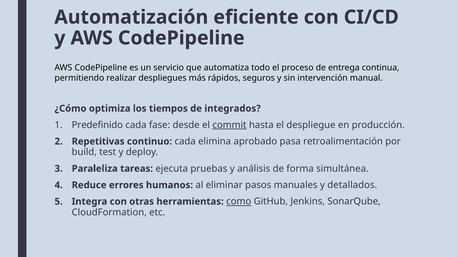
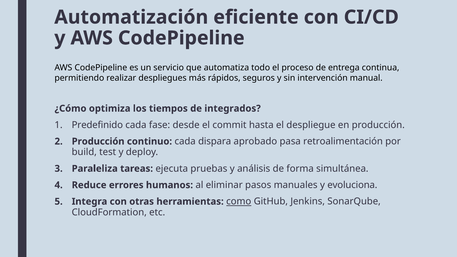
commit underline: present -> none (229, 125)
Repetitivas: Repetitivas -> Producción (98, 141)
elimina: elimina -> dispara (215, 141)
detallados: detallados -> evoluciona (352, 185)
